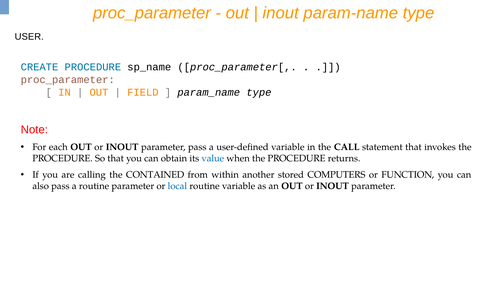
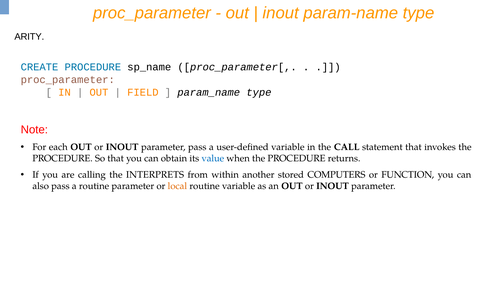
USER: USER -> ARITY (29, 37)
CONTAINED: CONTAINED -> INTERPRETS (155, 175)
local colour: blue -> orange (177, 186)
